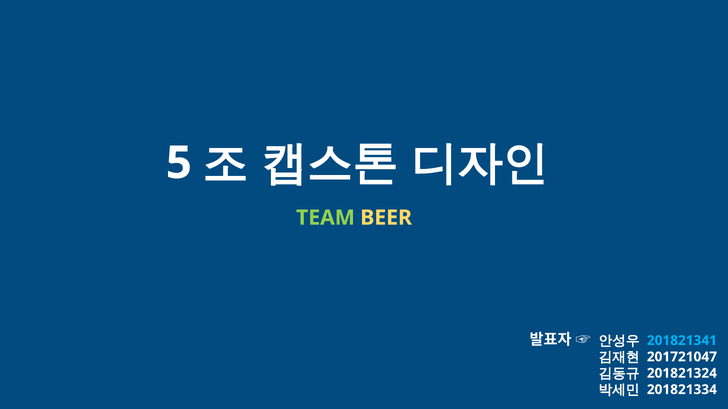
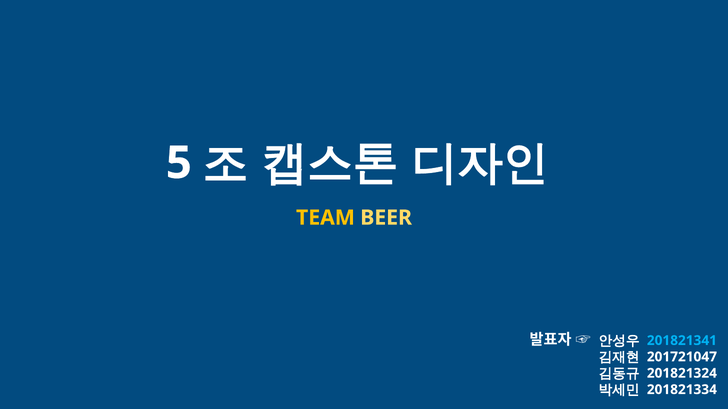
TEAM colour: light green -> yellow (325, 218)
